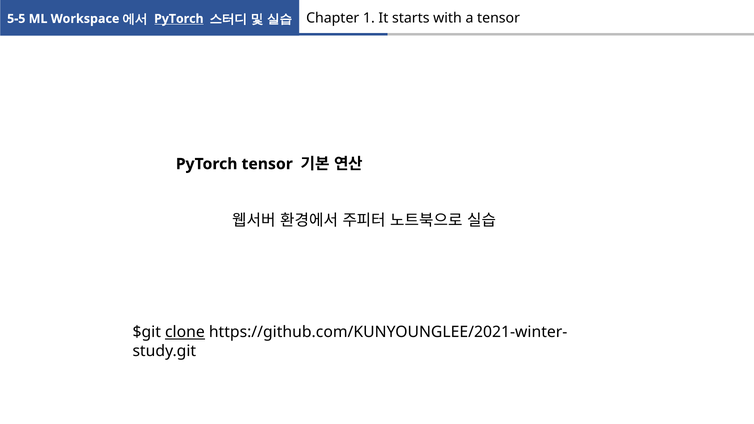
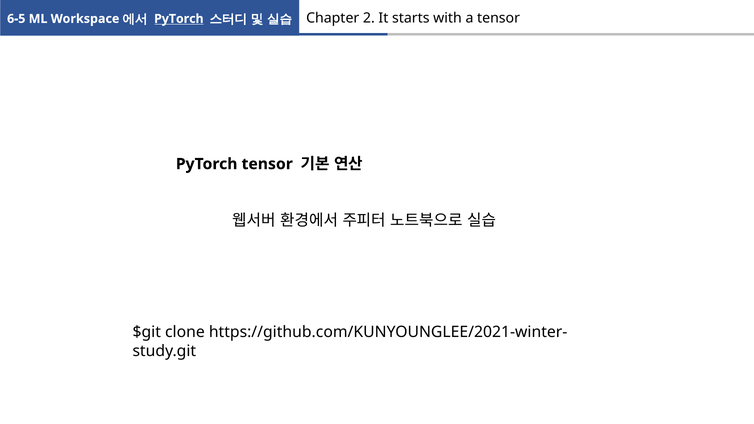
5-5: 5-5 -> 6-5 (16, 19)
1: 1 -> 2 (369, 18)
clone underline: present -> none (185, 332)
